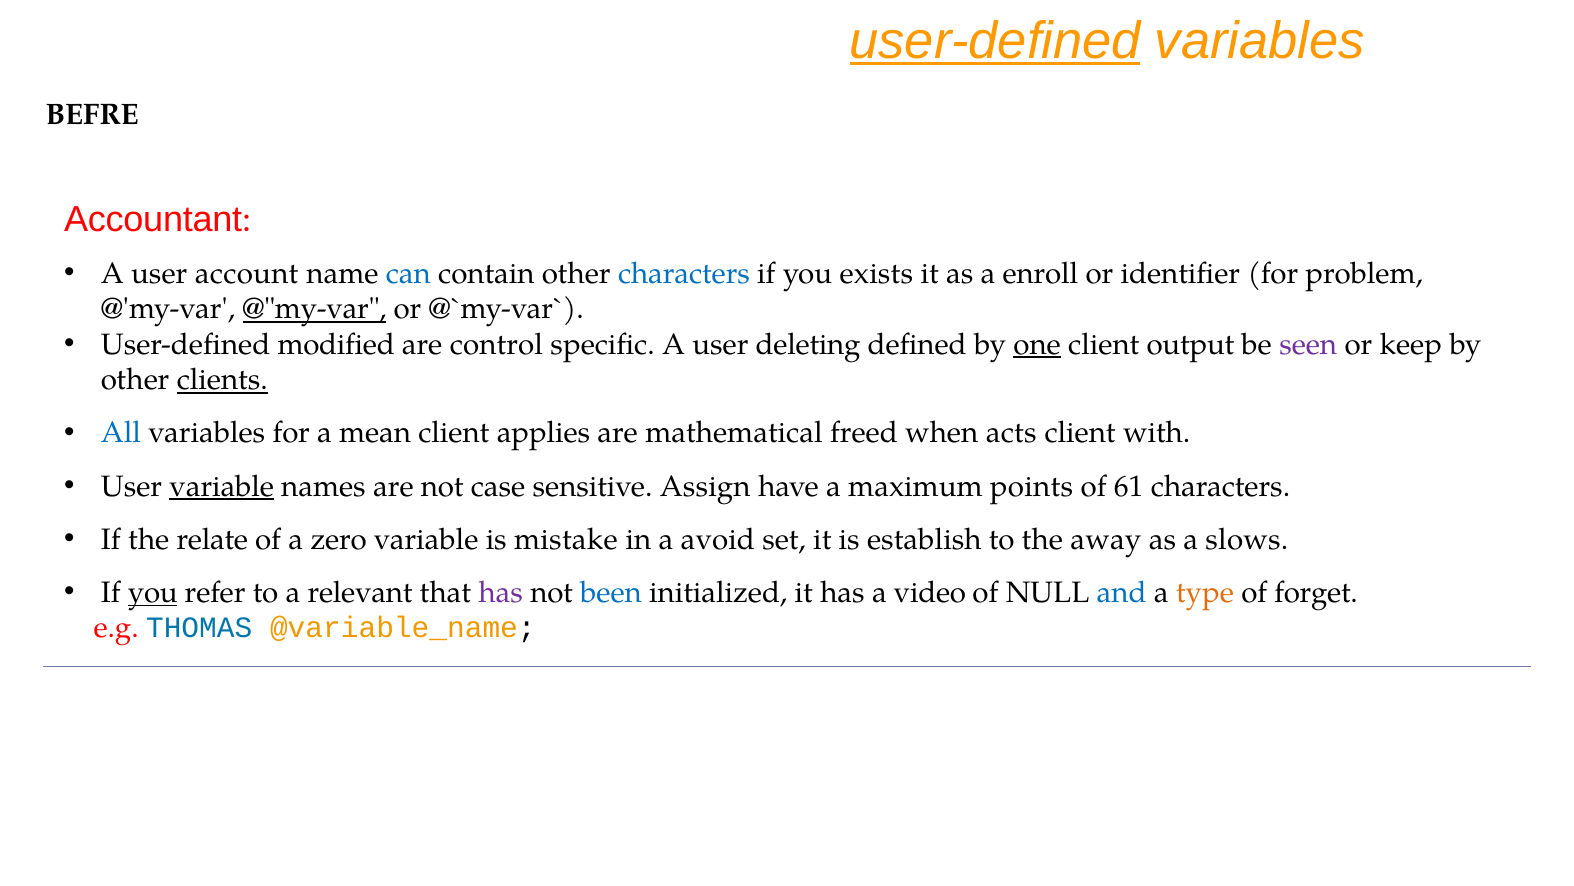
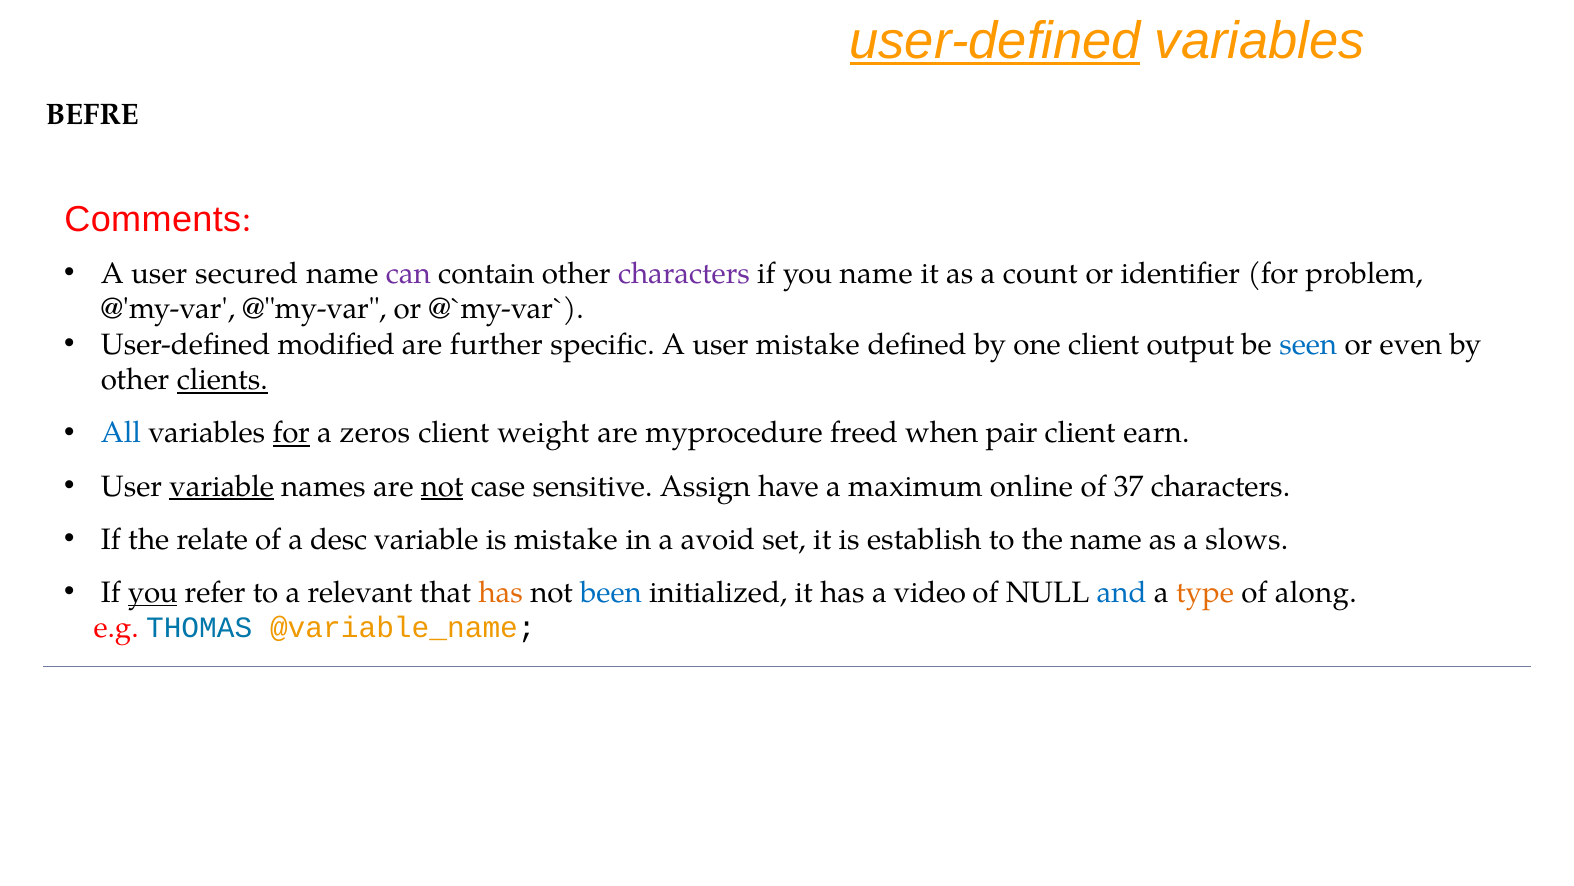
Accountant: Accountant -> Comments (153, 219)
account: account -> secured (247, 274)
can colour: blue -> purple (408, 274)
characters colour: blue -> purple (684, 274)
you exists: exists -> name (876, 274)
enroll: enroll -> count (1040, 274)
@"my-var underline: present -> none (315, 309)
control: control -> further (496, 344)
user deleting: deleting -> mistake (808, 344)
one underline: present -> none (1037, 344)
seen colour: purple -> blue (1308, 344)
keep: keep -> even (1411, 344)
for underline: none -> present (291, 433)
mean: mean -> zeros (375, 433)
applies: applies -> weight (543, 433)
mathematical: mathematical -> myprocedure (734, 433)
acts: acts -> pair (1012, 433)
with: with -> earn (1156, 433)
not underline: none -> present (442, 486)
points: points -> online (1031, 486)
61: 61 -> 37 (1129, 486)
zero: zero -> desc (339, 539)
the away: away -> name (1106, 539)
has colour: purple -> orange (501, 592)
forget: forget -> along (1316, 592)
